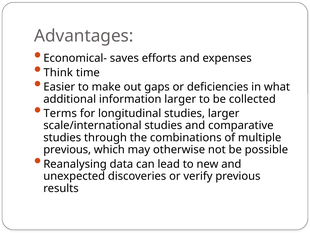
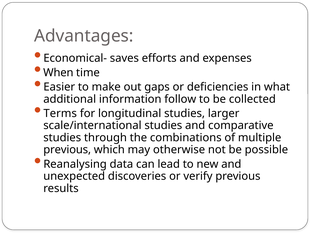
Think: Think -> When (58, 72)
information larger: larger -> follow (180, 99)
